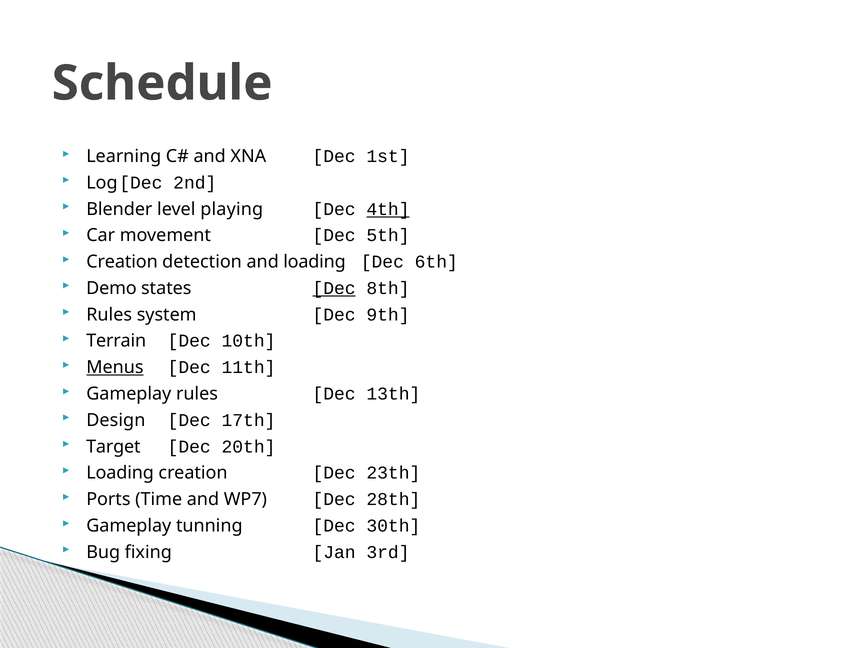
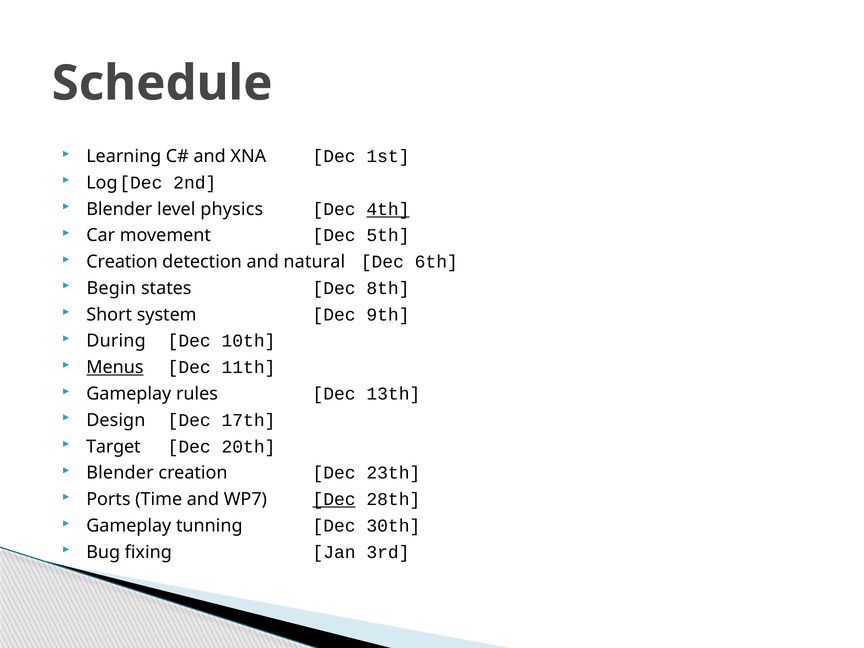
playing: playing -> physics (232, 209)
and loading: loading -> natural (314, 262)
Demo: Demo -> Begin (111, 288)
Dec underline: present -> none (334, 288)
Rules: Rules -> Short (109, 315)
Terrain: Terrain -> During (116, 341)
Loading: Loading -> Blender (120, 473)
Dec underline: none -> present (334, 499)
